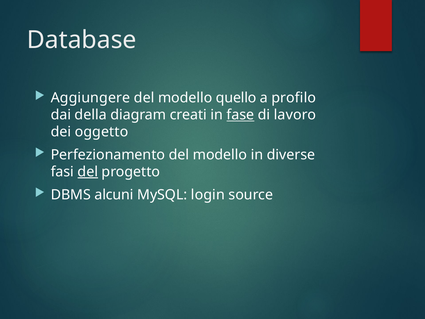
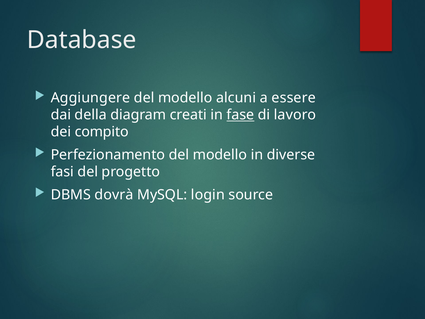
quello: quello -> alcuni (236, 98)
profilo: profilo -> essere (294, 98)
oggetto: oggetto -> compito (102, 132)
del underline: present -> none (88, 172)
alcuni: alcuni -> dovrà (114, 195)
